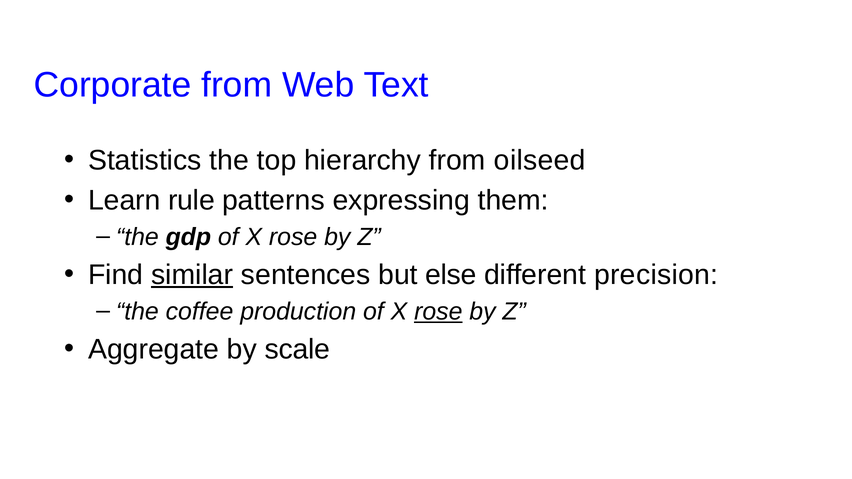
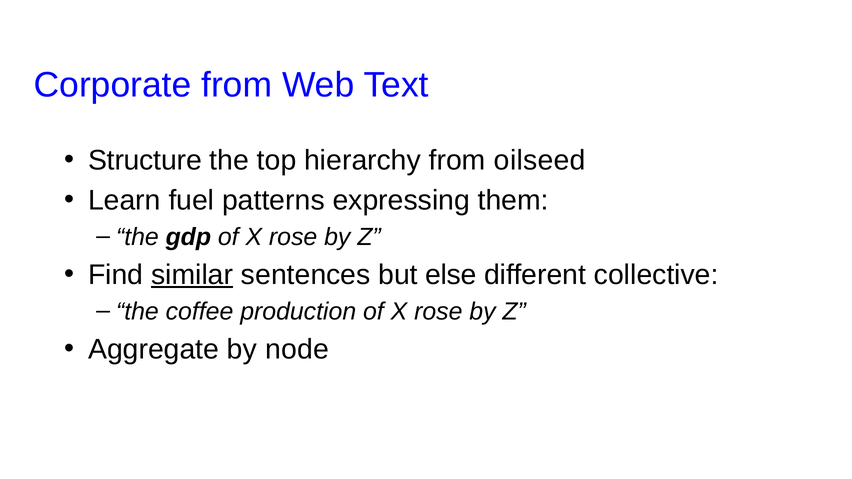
Statistics: Statistics -> Structure (145, 161)
rule: rule -> fuel (191, 200)
precision: precision -> collective (656, 275)
rose underline: present -> none (438, 312)
scale: scale -> node (297, 350)
